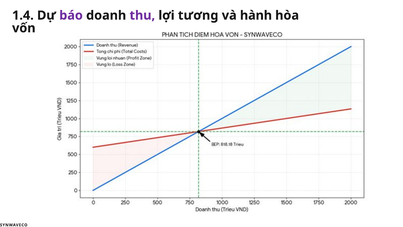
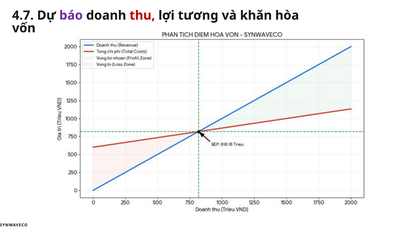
1.4: 1.4 -> 4.7 (23, 15)
thu colour: purple -> red (142, 15)
hành: hành -> khăn (256, 15)
